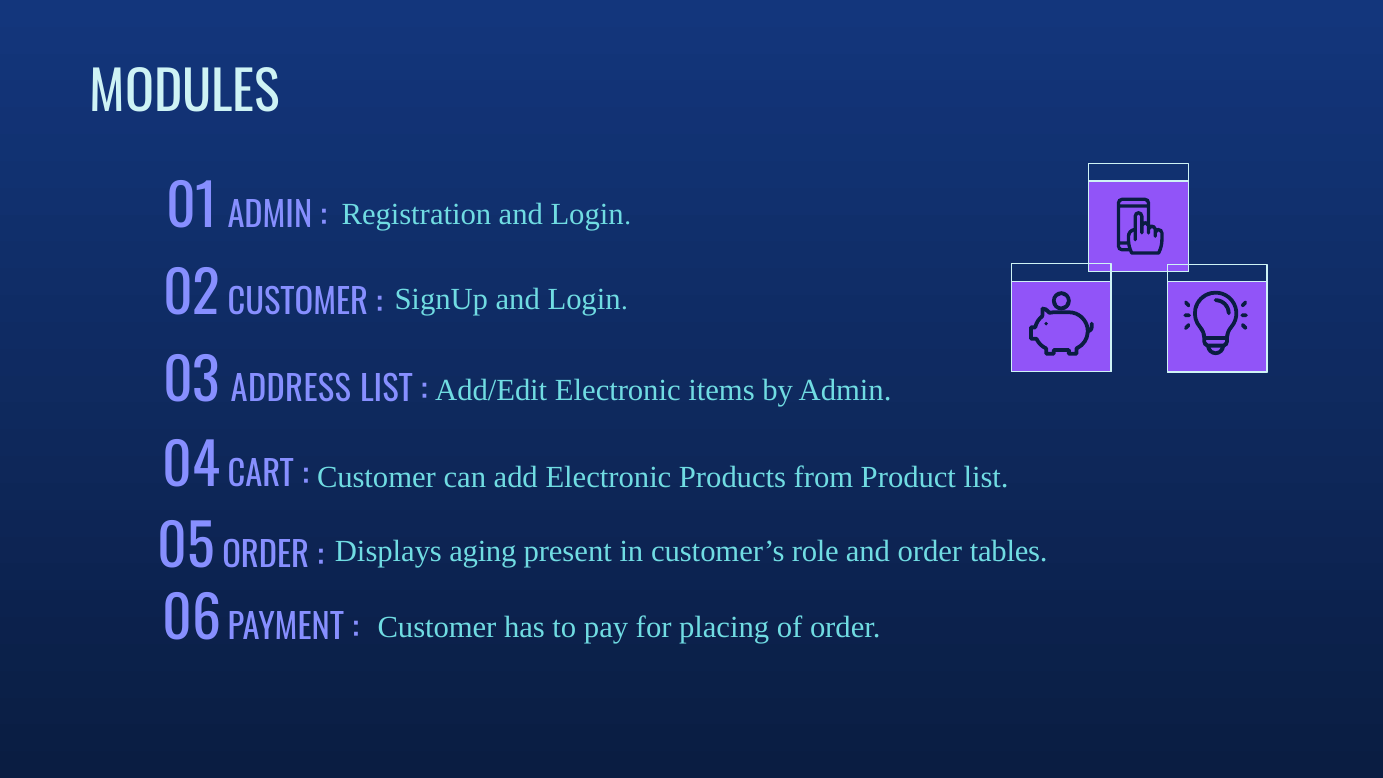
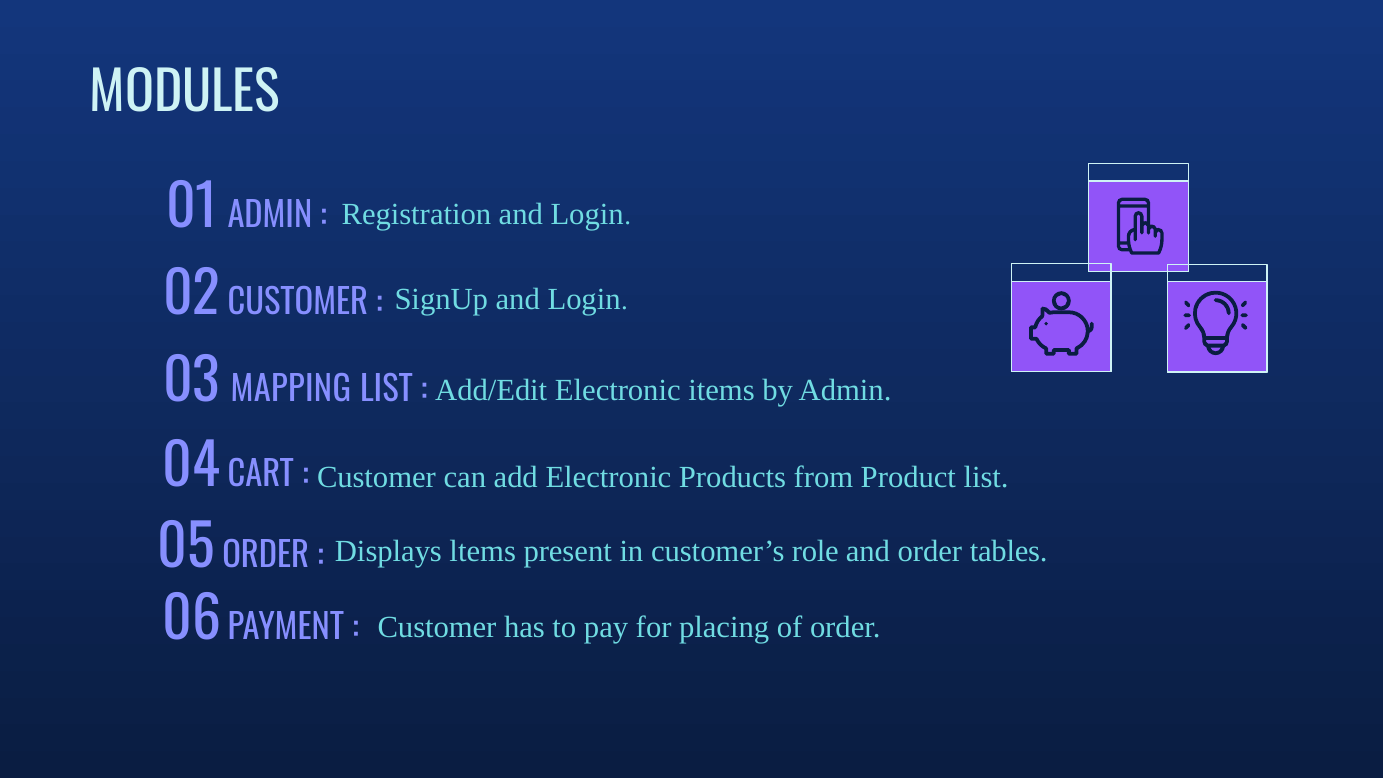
ADDRESS: ADDRESS -> MAPPING (291, 390)
aging: aging -> ltems (483, 551)
